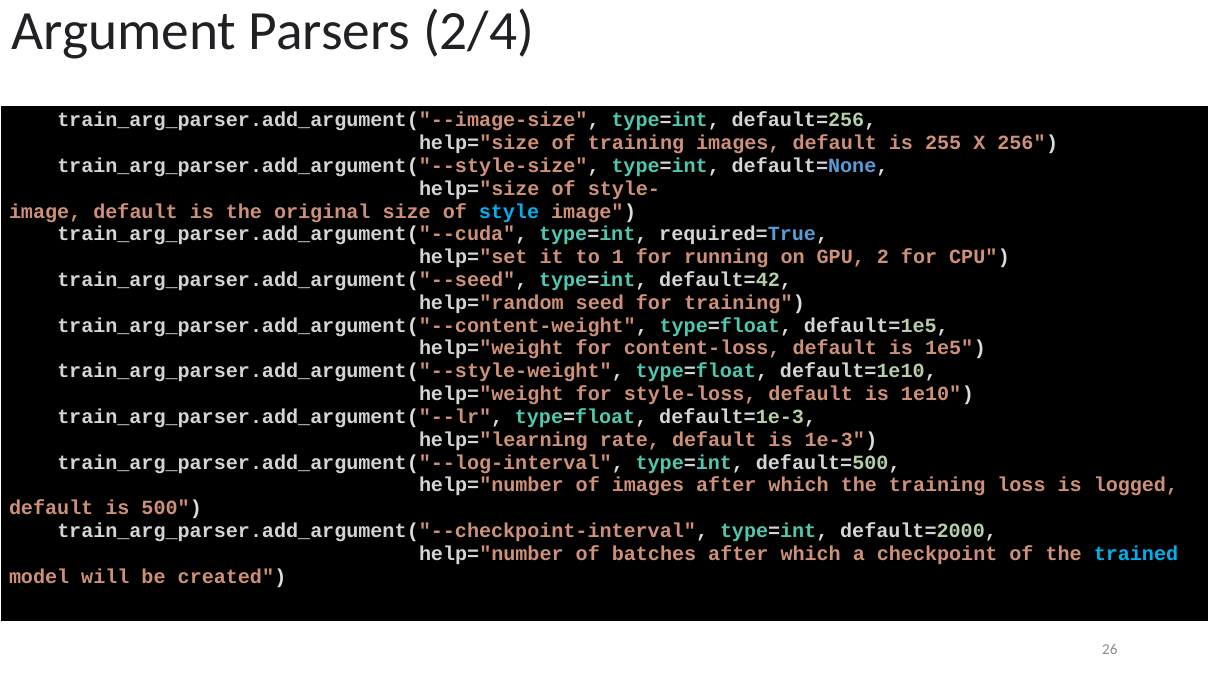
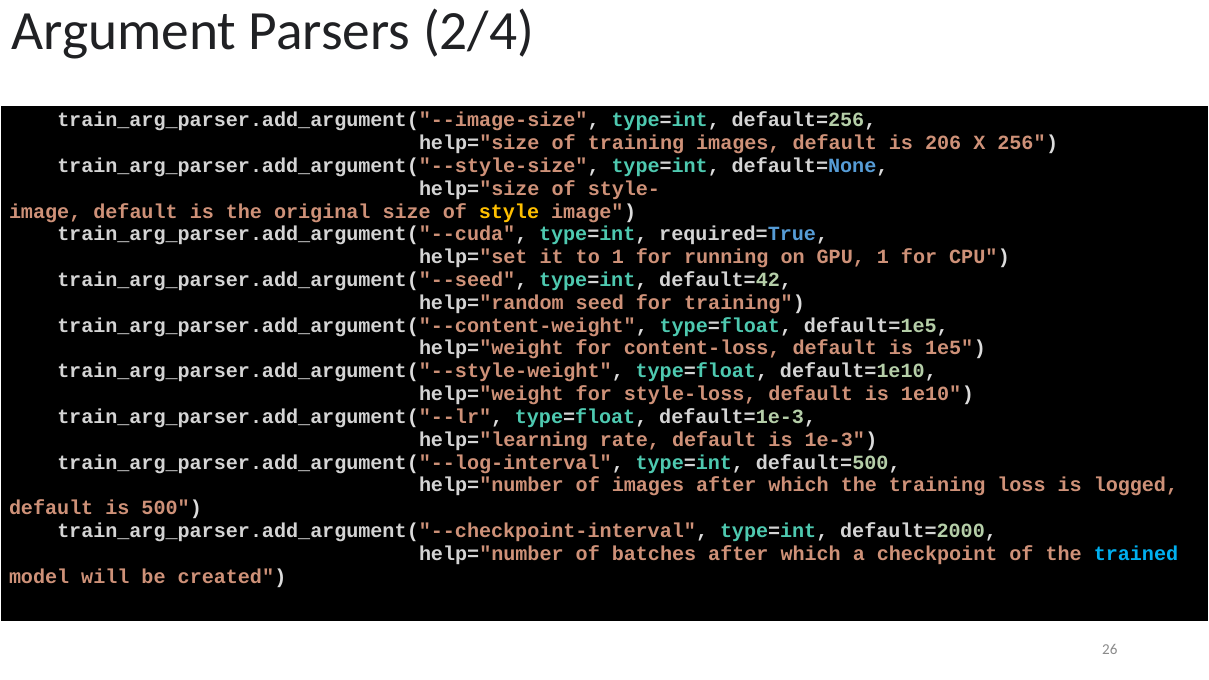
255: 255 -> 206 (943, 143)
style colour: light blue -> yellow (509, 212)
GPU 2: 2 -> 1 (883, 257)
